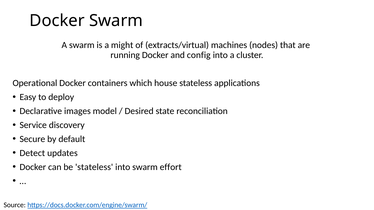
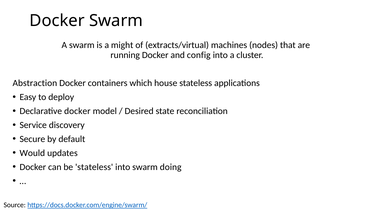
Operational: Operational -> Abstraction (35, 83)
Declarative images: images -> docker (77, 111)
Detect: Detect -> Would (32, 153)
effort: effort -> doing (171, 167)
